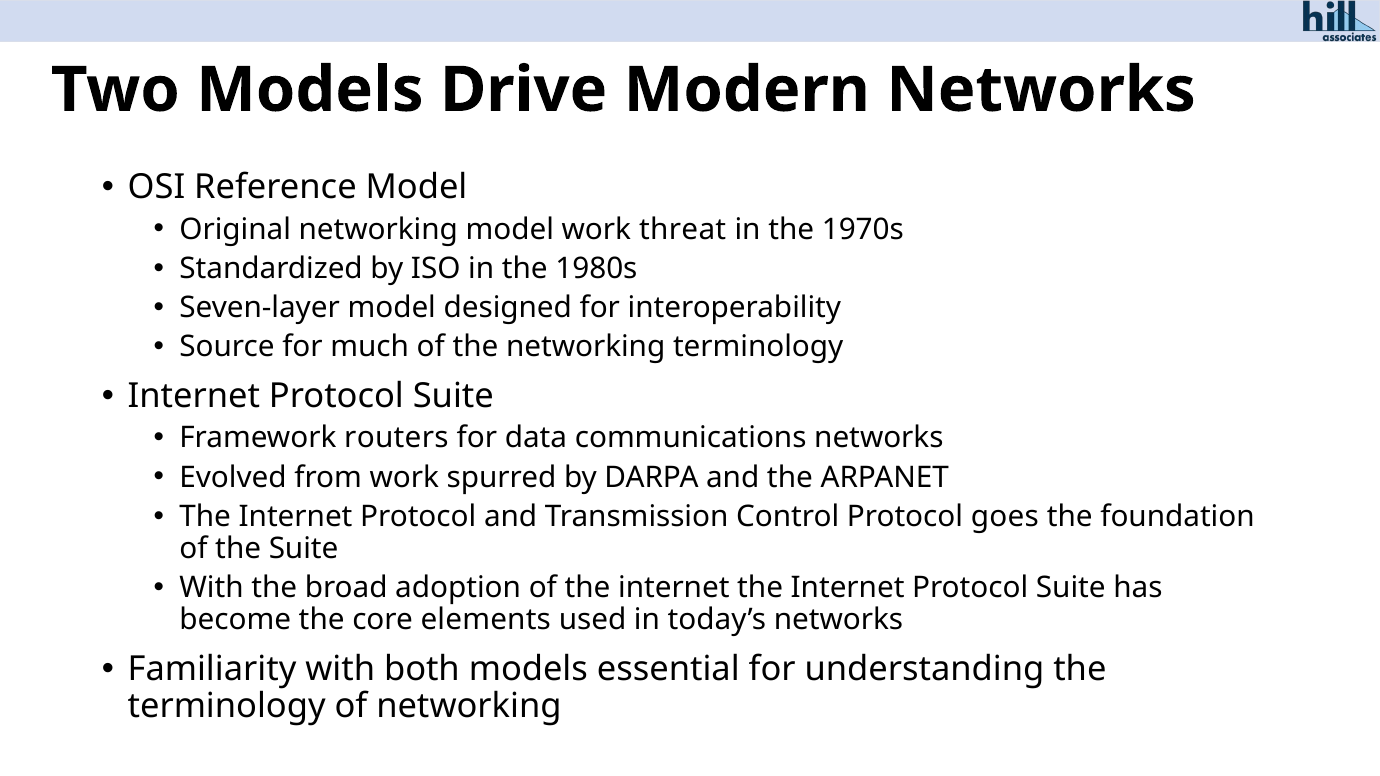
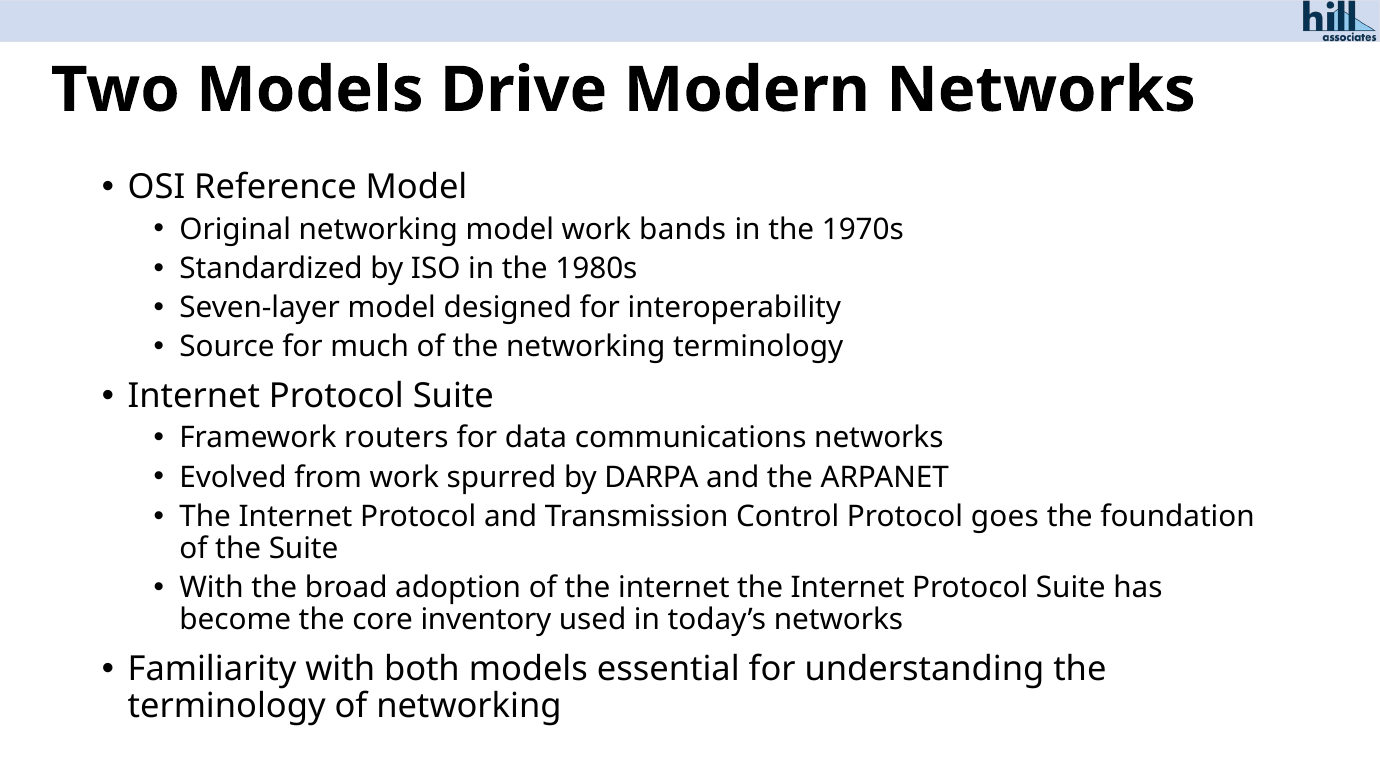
threat: threat -> bands (683, 229)
elements: elements -> inventory (486, 620)
